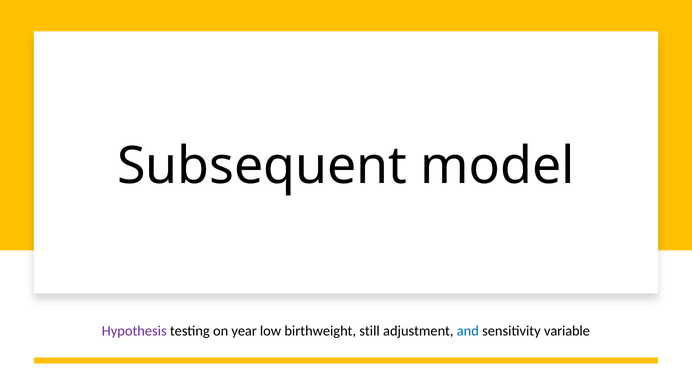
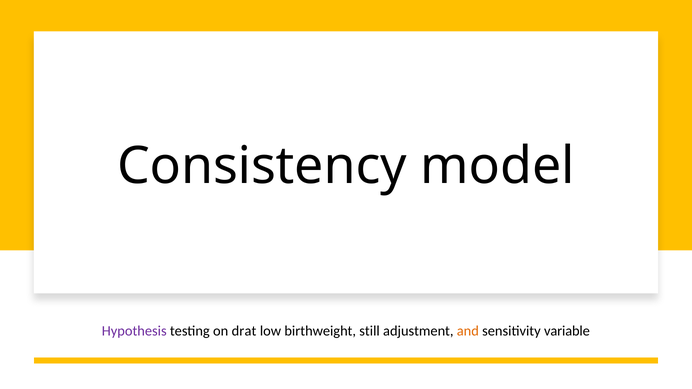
Subsequent: Subsequent -> Consistency (262, 166)
year: year -> drat (244, 331)
and colour: blue -> orange (468, 331)
